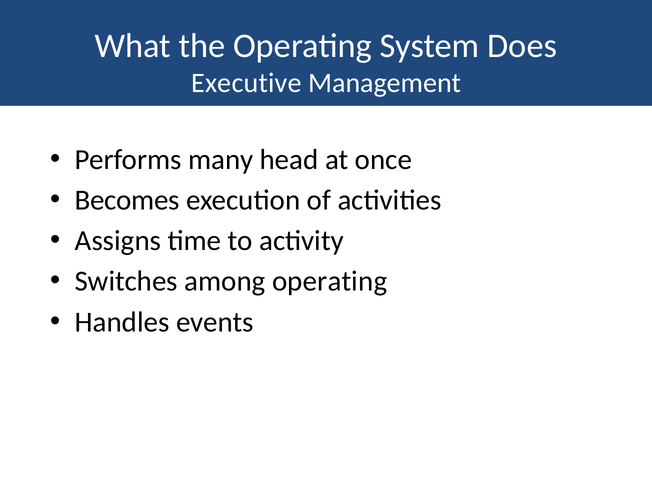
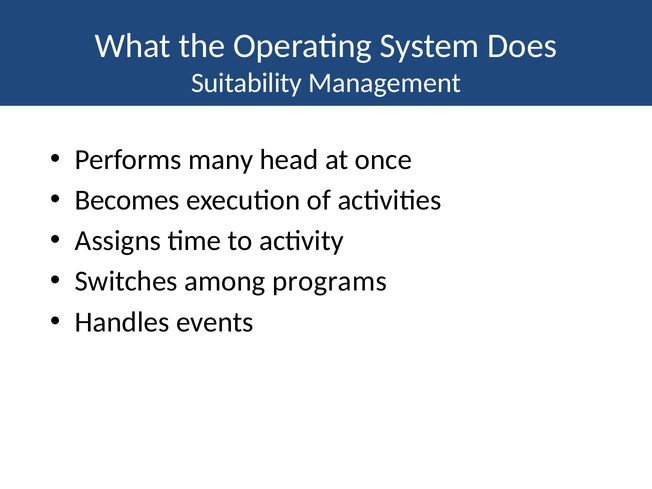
Executive: Executive -> Suitability (247, 83)
among operating: operating -> programs (330, 281)
